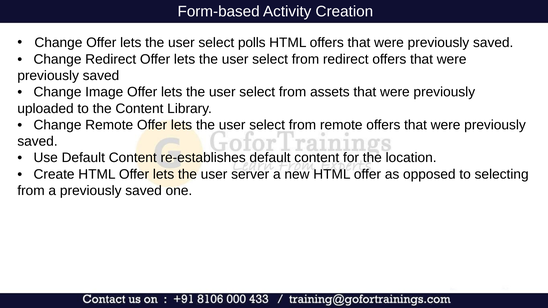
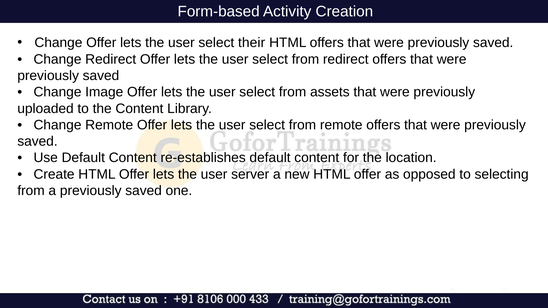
polls: polls -> their (252, 43)
